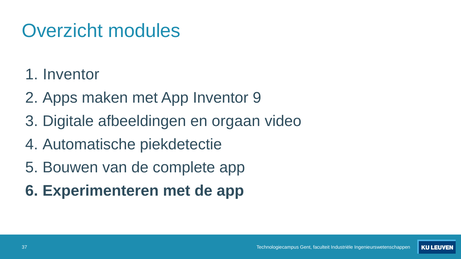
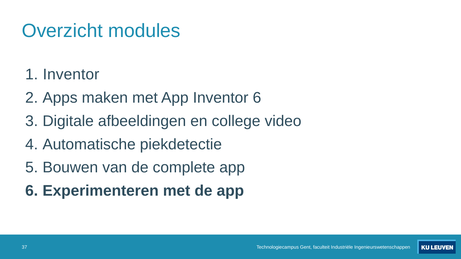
Inventor 9: 9 -> 6 (257, 98)
orgaan: orgaan -> college (236, 121)
